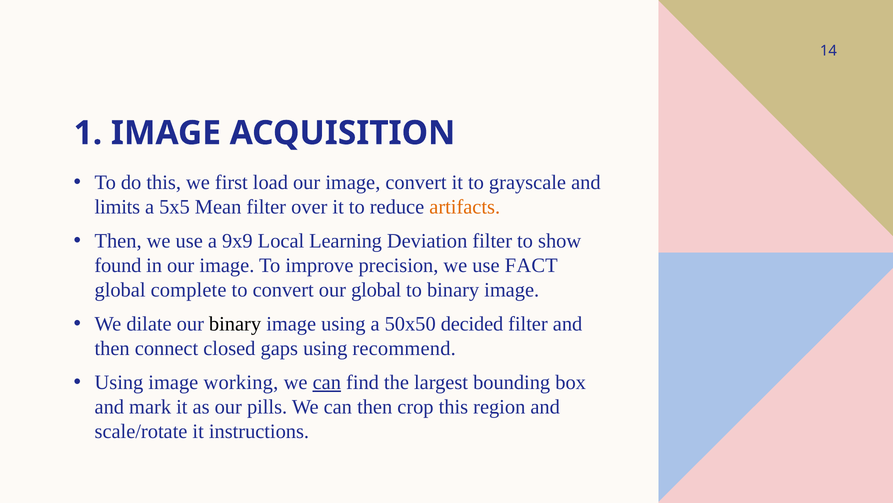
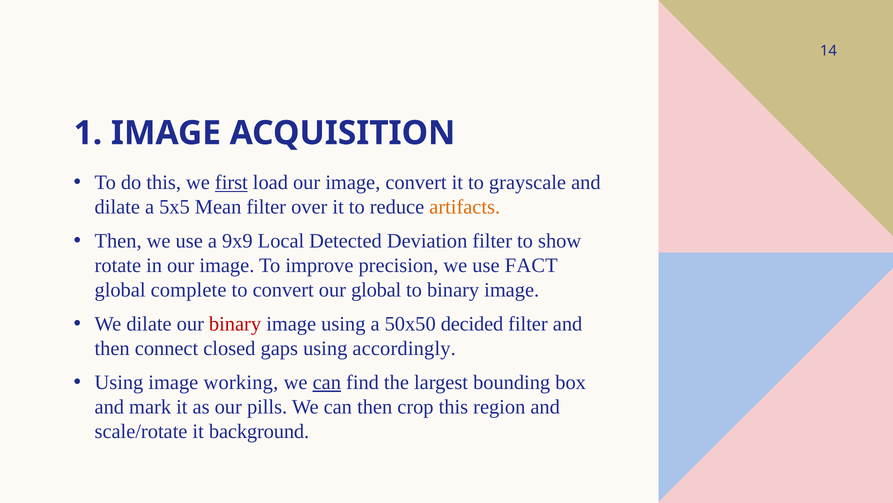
first underline: none -> present (231, 182)
limits: limits -> dilate (117, 207)
Learning: Learning -> Detected (346, 241)
found: found -> rotate (118, 265)
binary colour: black -> red (235, 324)
recommend: recommend -> accordingly (404, 348)
instructions: instructions -> background (259, 431)
